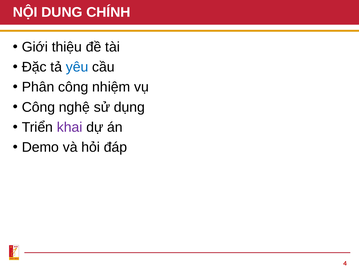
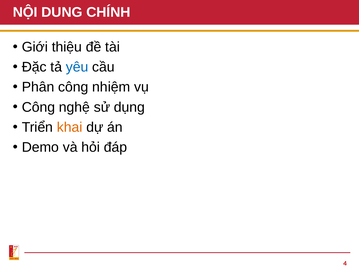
khai colour: purple -> orange (70, 127)
